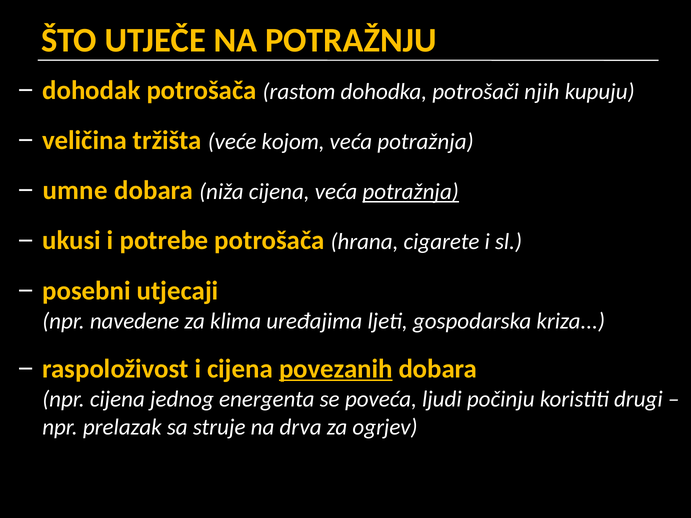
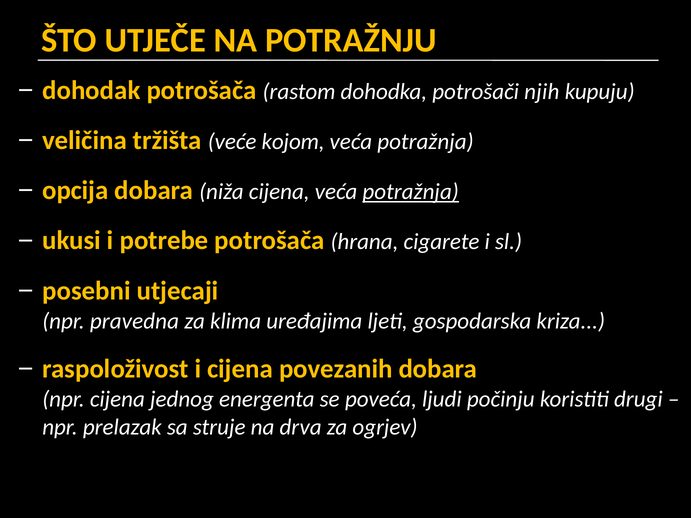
umne: umne -> opcija (75, 191)
navedene: navedene -> pravedna (134, 321)
povezanih underline: present -> none (336, 369)
